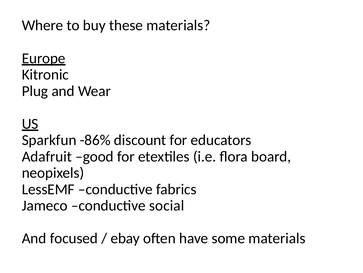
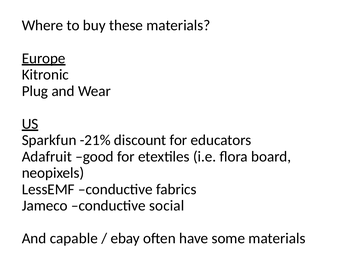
-86%: -86% -> -21% (95, 140)
focused: focused -> capable (74, 238)
